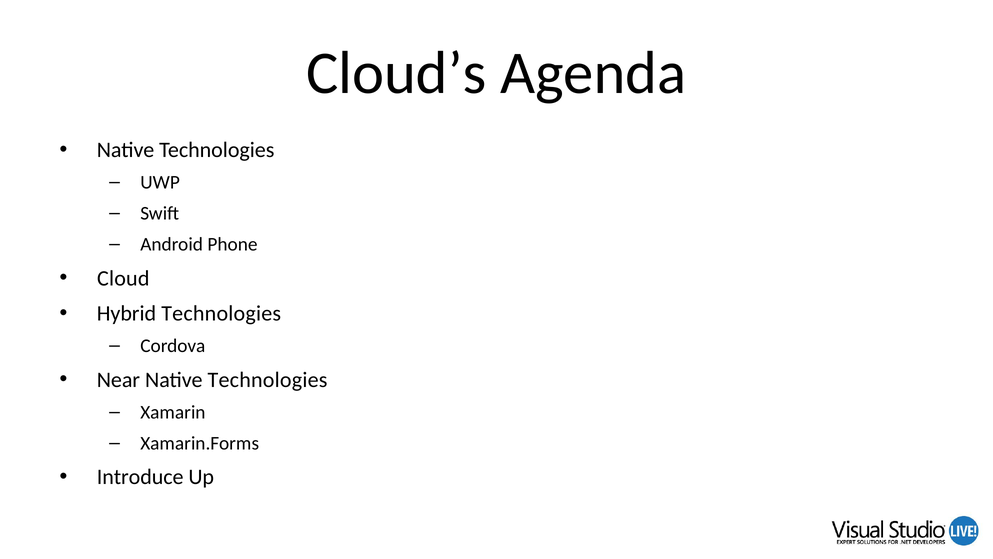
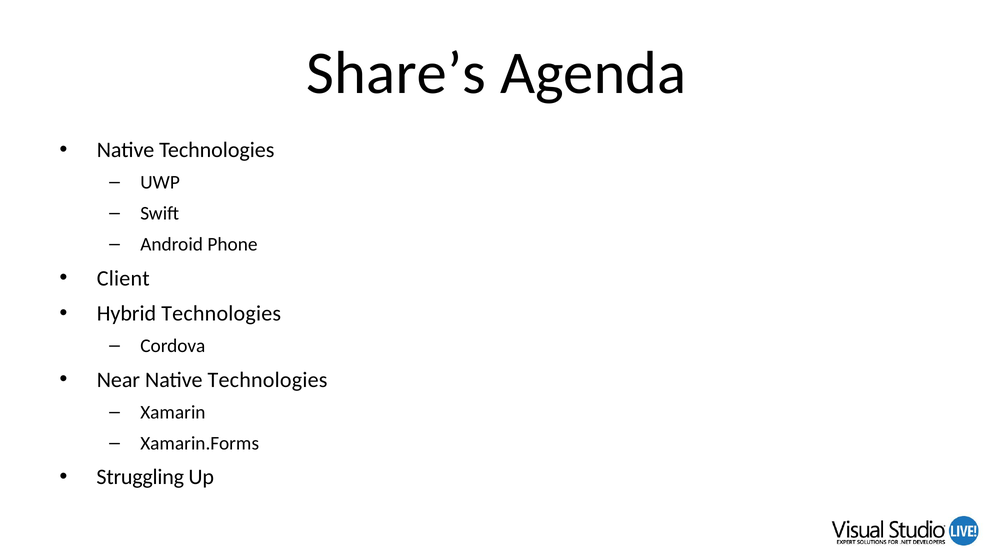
Cloud’s: Cloud’s -> Share’s (396, 73)
Cloud: Cloud -> Client (123, 278)
Introduce: Introduce -> Struggling (140, 477)
